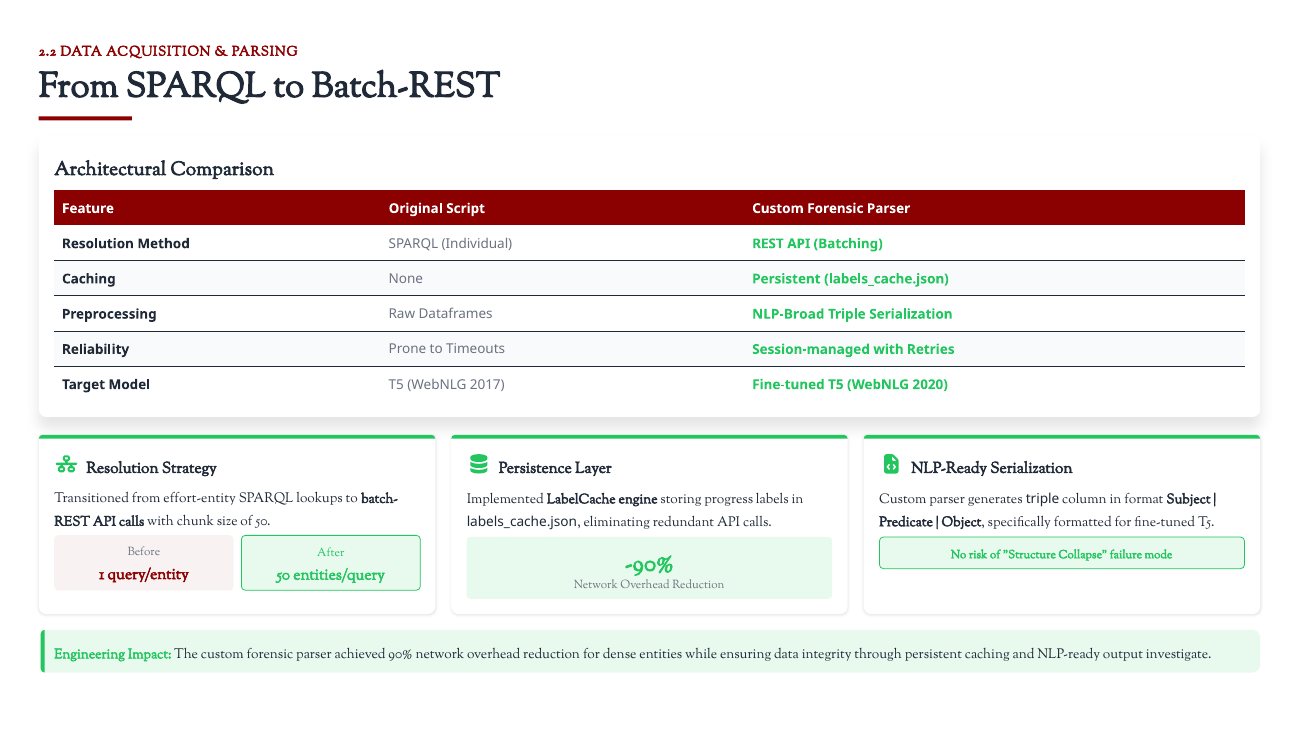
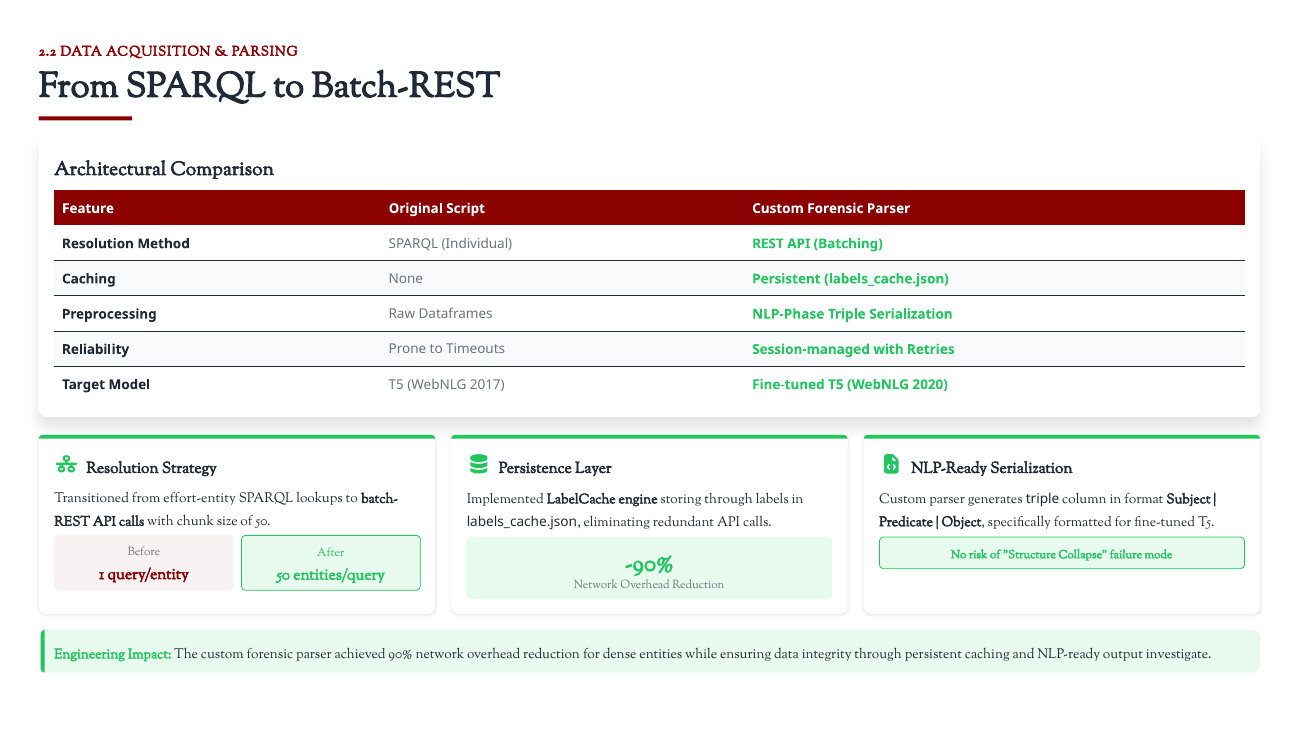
NLP-Broad: NLP-Broad -> NLP-Phase (788, 314)
storing progress: progress -> through (729, 499)
